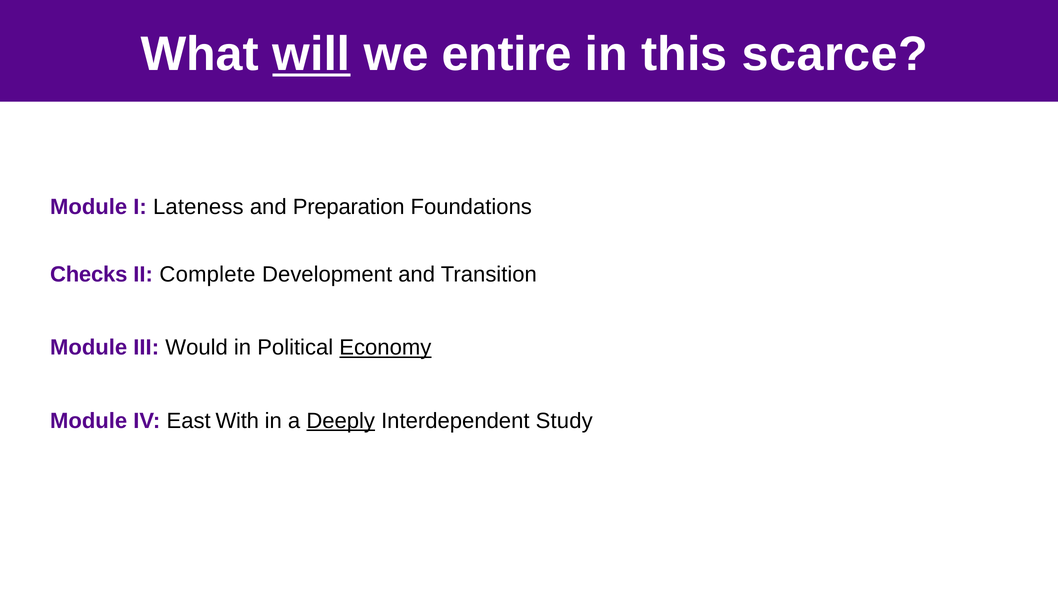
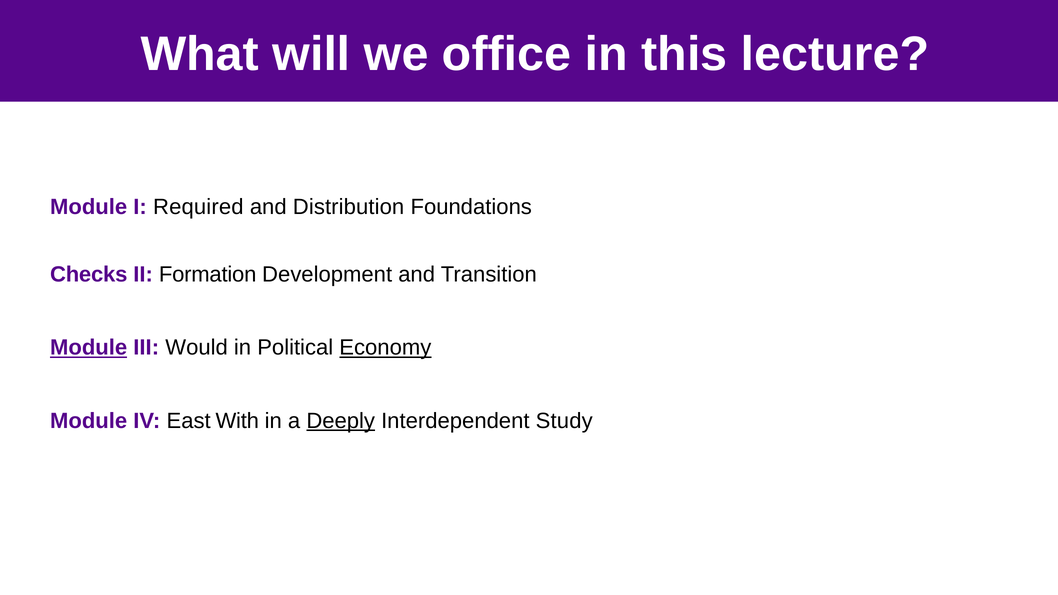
will underline: present -> none (311, 54)
entire: entire -> office (507, 54)
scarce: scarce -> lecture (835, 54)
Lateness: Lateness -> Required (198, 207)
Preparation: Preparation -> Distribution (349, 207)
Complete: Complete -> Formation (208, 275)
Module underline: none -> present (89, 348)
